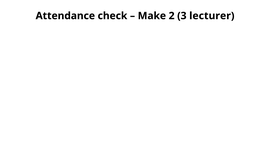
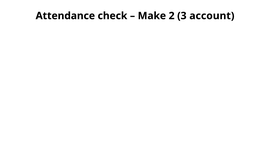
lecturer: lecturer -> account (212, 16)
